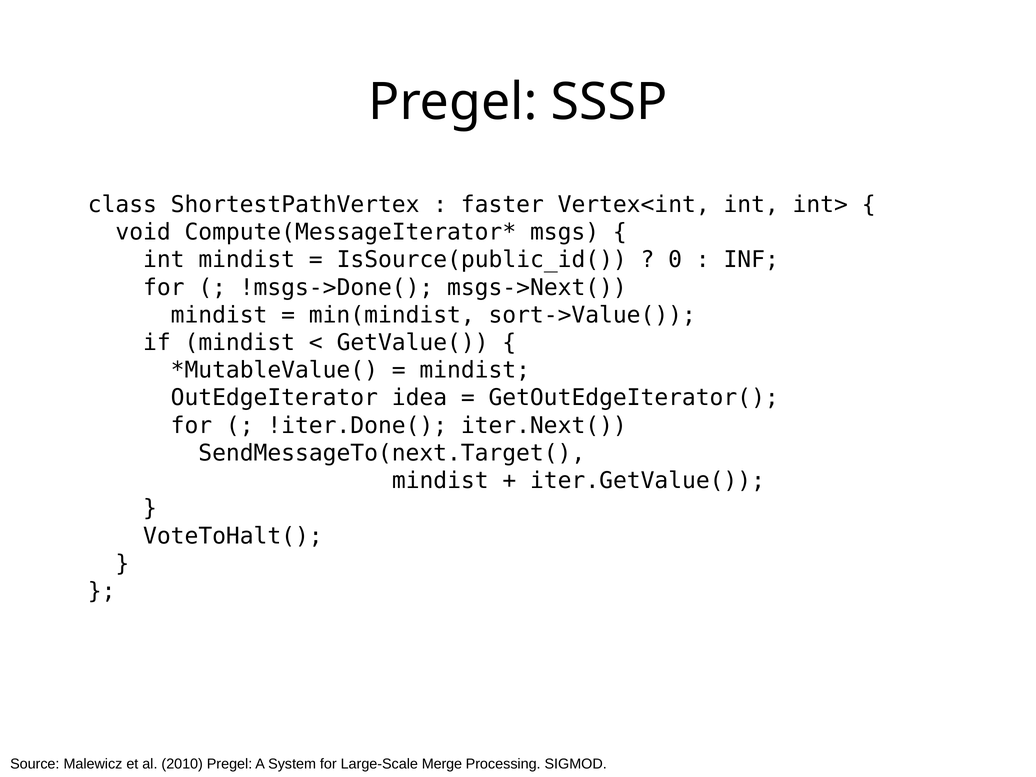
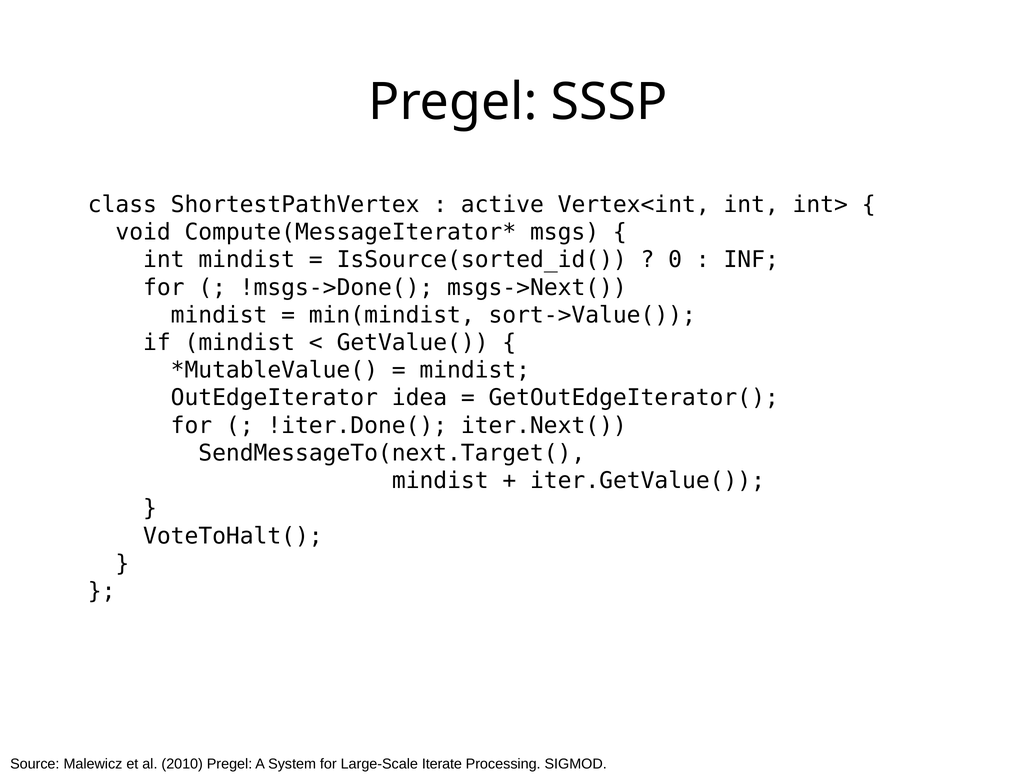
faster: faster -> active (502, 205)
IsSource(public_id(: IsSource(public_id( -> IsSource(sorted_id( (482, 260)
Merge: Merge -> Iterate (442, 764)
